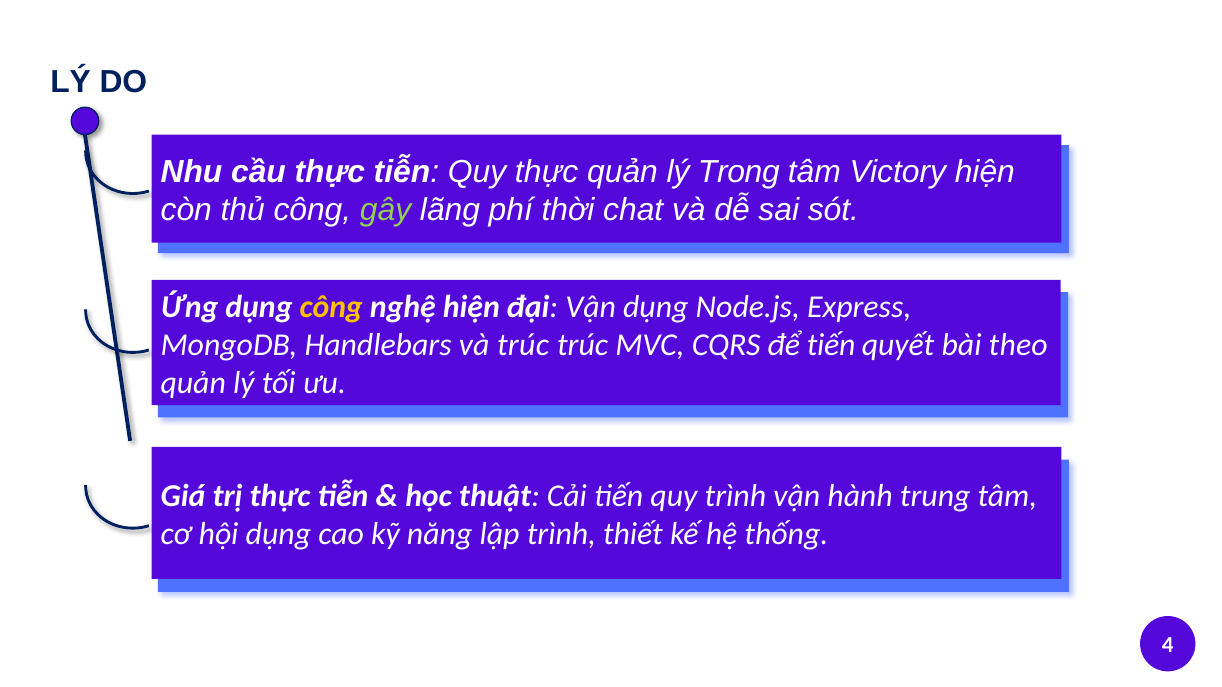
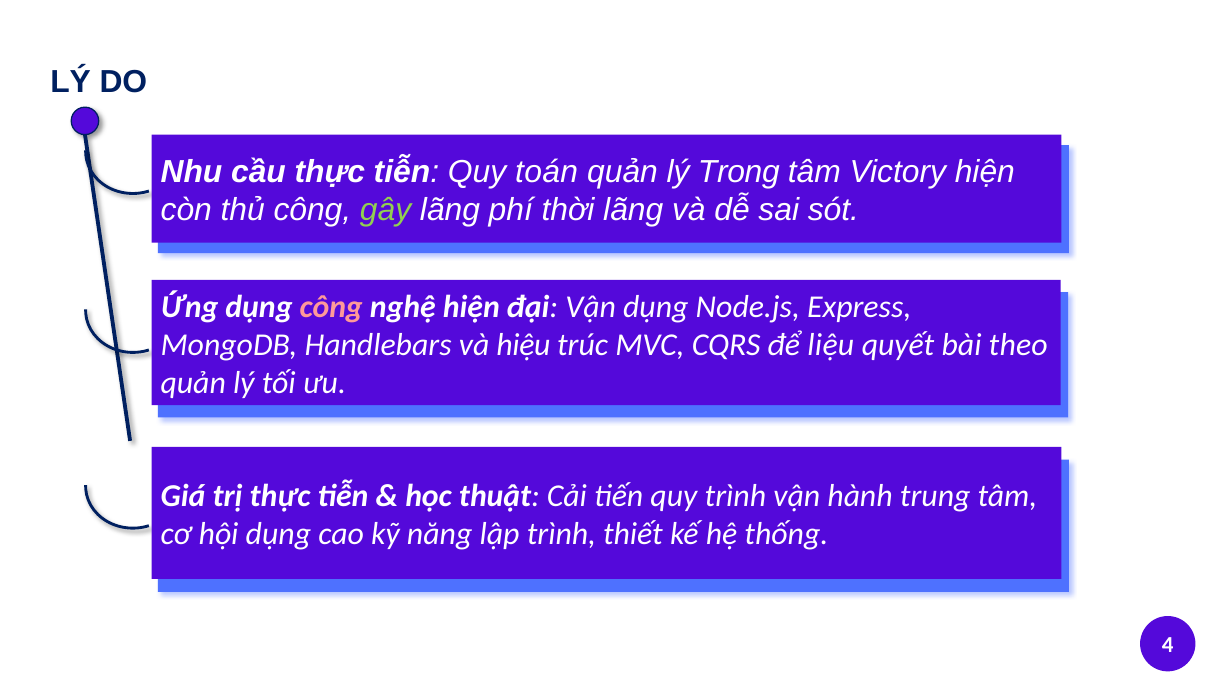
Quy thực: thực -> toán (547, 172)
thời chat: chat -> lãng (633, 210)
công colour: yellow -> pink (331, 307)
và trúc: trúc -> hiệu (523, 345)
để tiến: tiến -> liệu (831, 345)
